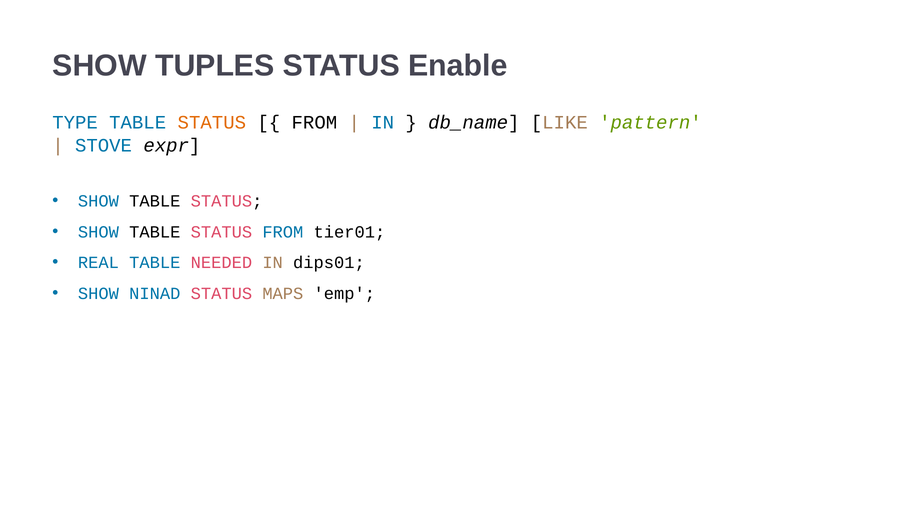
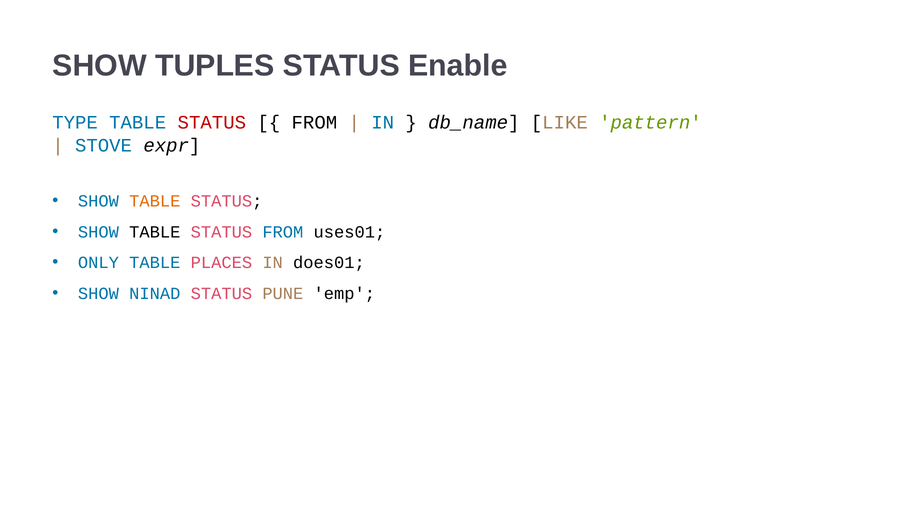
STATUS colour: orange -> red (212, 123)
TABLE colour: black -> orange (155, 201)
tier01: tier01 -> uses01 (349, 232)
REAL: REAL -> ONLY (98, 263)
NEEDED: NEEDED -> PLACES (221, 263)
dips01: dips01 -> does01 (329, 263)
MAPS: MAPS -> PUNE (283, 294)
